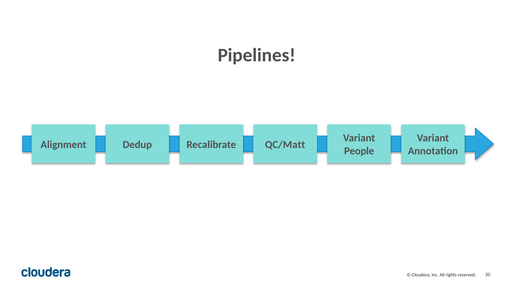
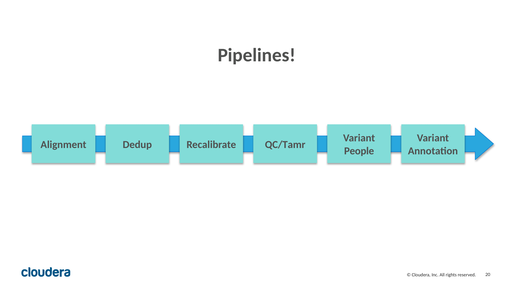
QC/Matt: QC/Matt -> QC/Tamr (285, 145)
